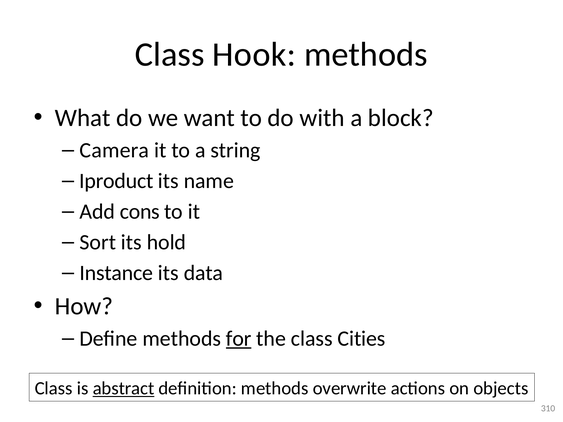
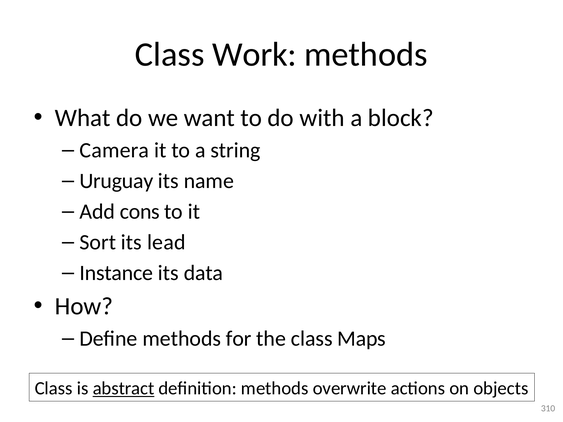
Hook: Hook -> Work (254, 55)
Iproduct: Iproduct -> Uruguay (116, 181)
hold: hold -> lead (166, 242)
for underline: present -> none (239, 339)
Cities: Cities -> Maps (362, 339)
